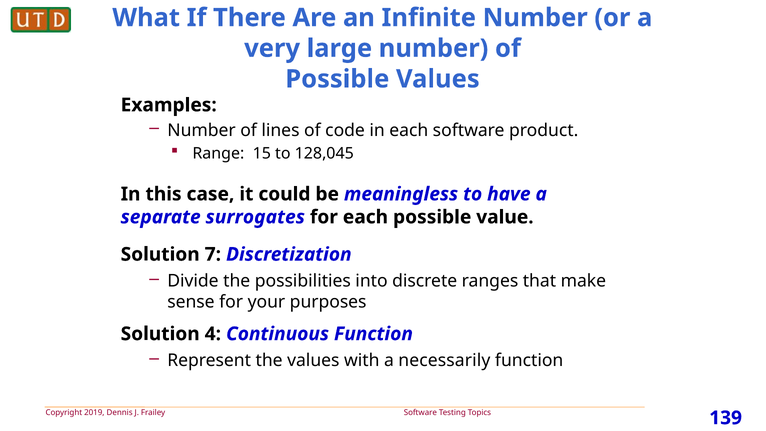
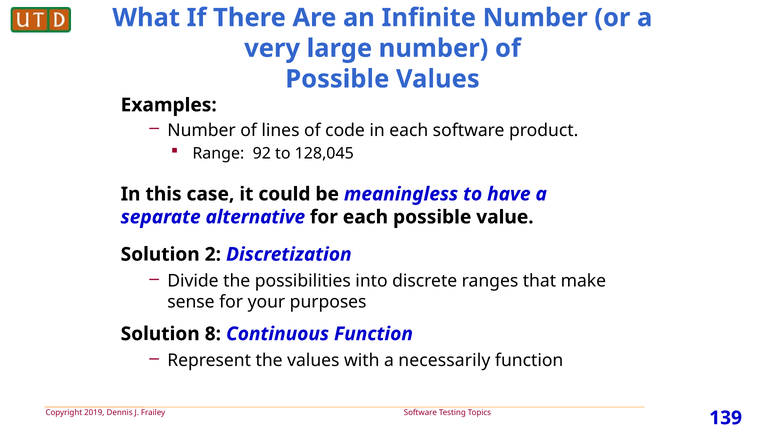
15: 15 -> 92 (262, 154)
surrogates: surrogates -> alternative (255, 217)
7: 7 -> 2 (213, 254)
4: 4 -> 8 (213, 334)
